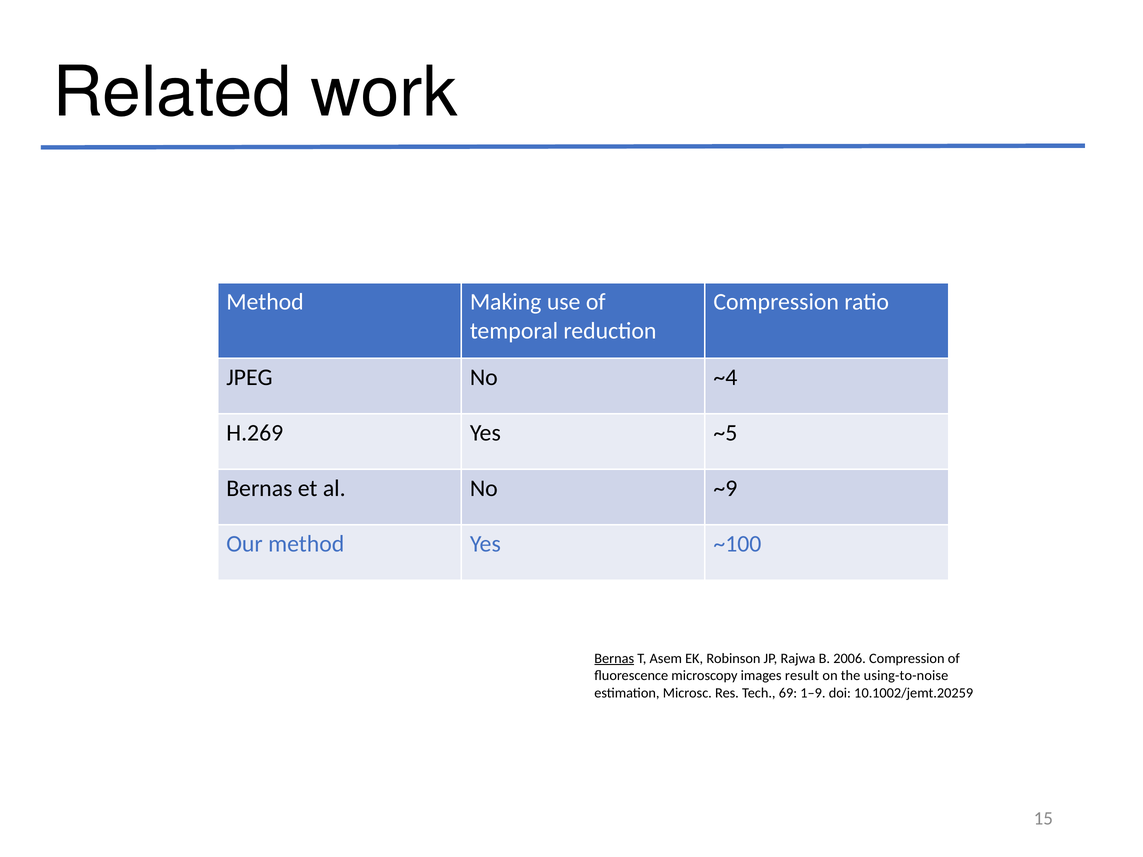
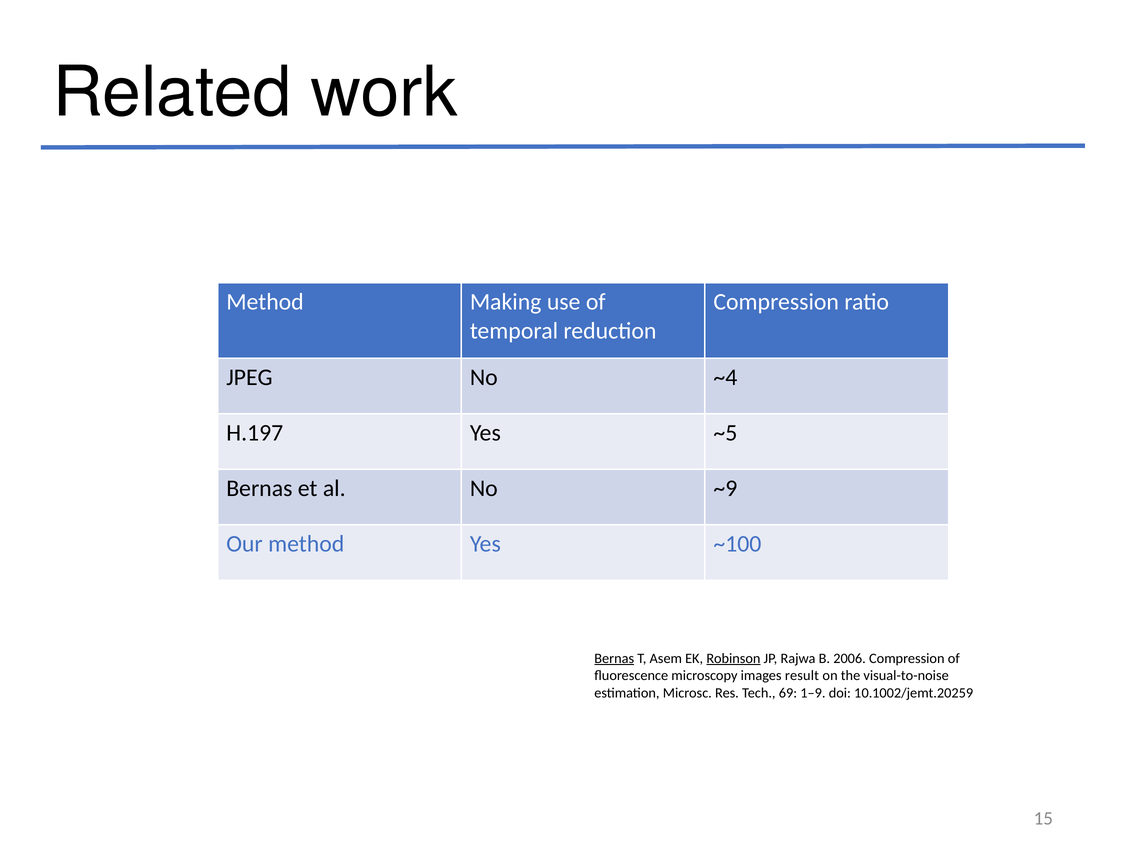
H.269: H.269 -> H.197 (255, 433)
Robinson underline: none -> present (733, 659)
using-to-noise: using-to-noise -> visual-to-noise (906, 676)
